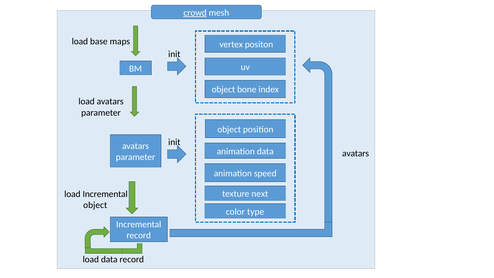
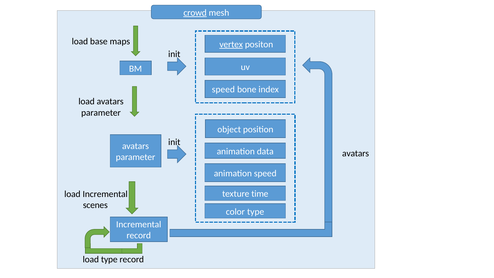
vertex underline: none -> present (231, 44)
object: object -> speed (223, 90)
next: next -> time (260, 194)
object: object -> scenes (95, 205)
load data: data -> type (109, 259)
